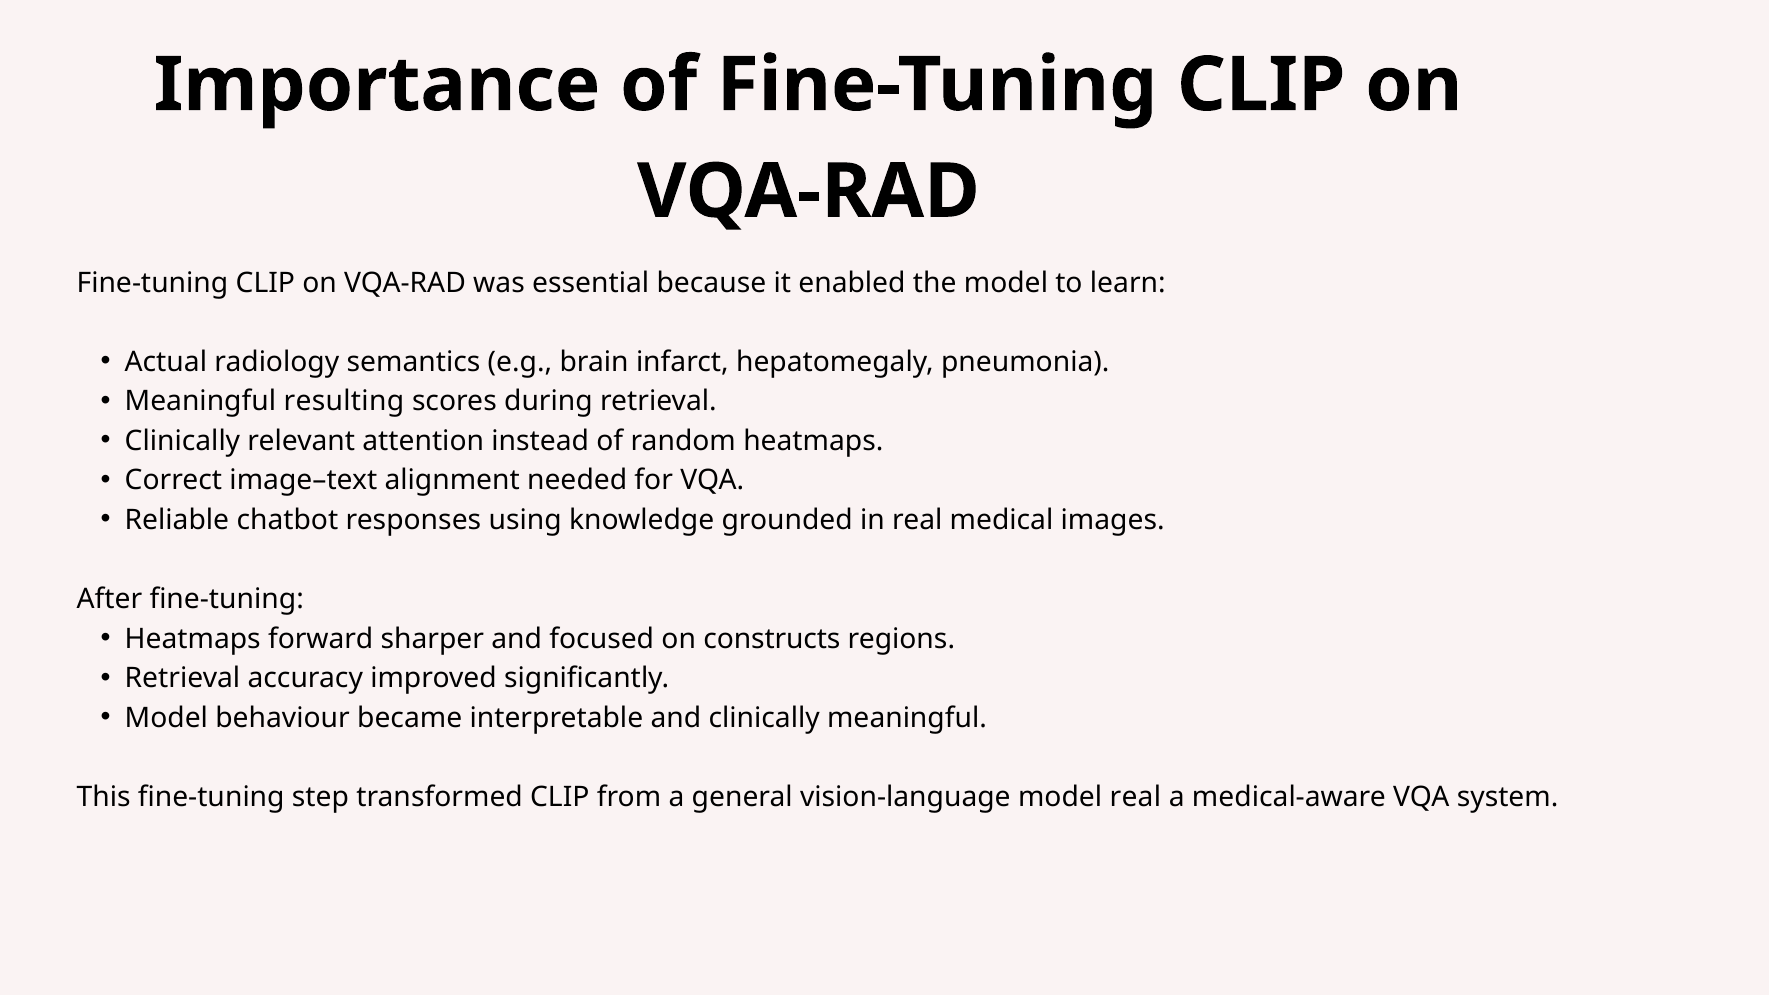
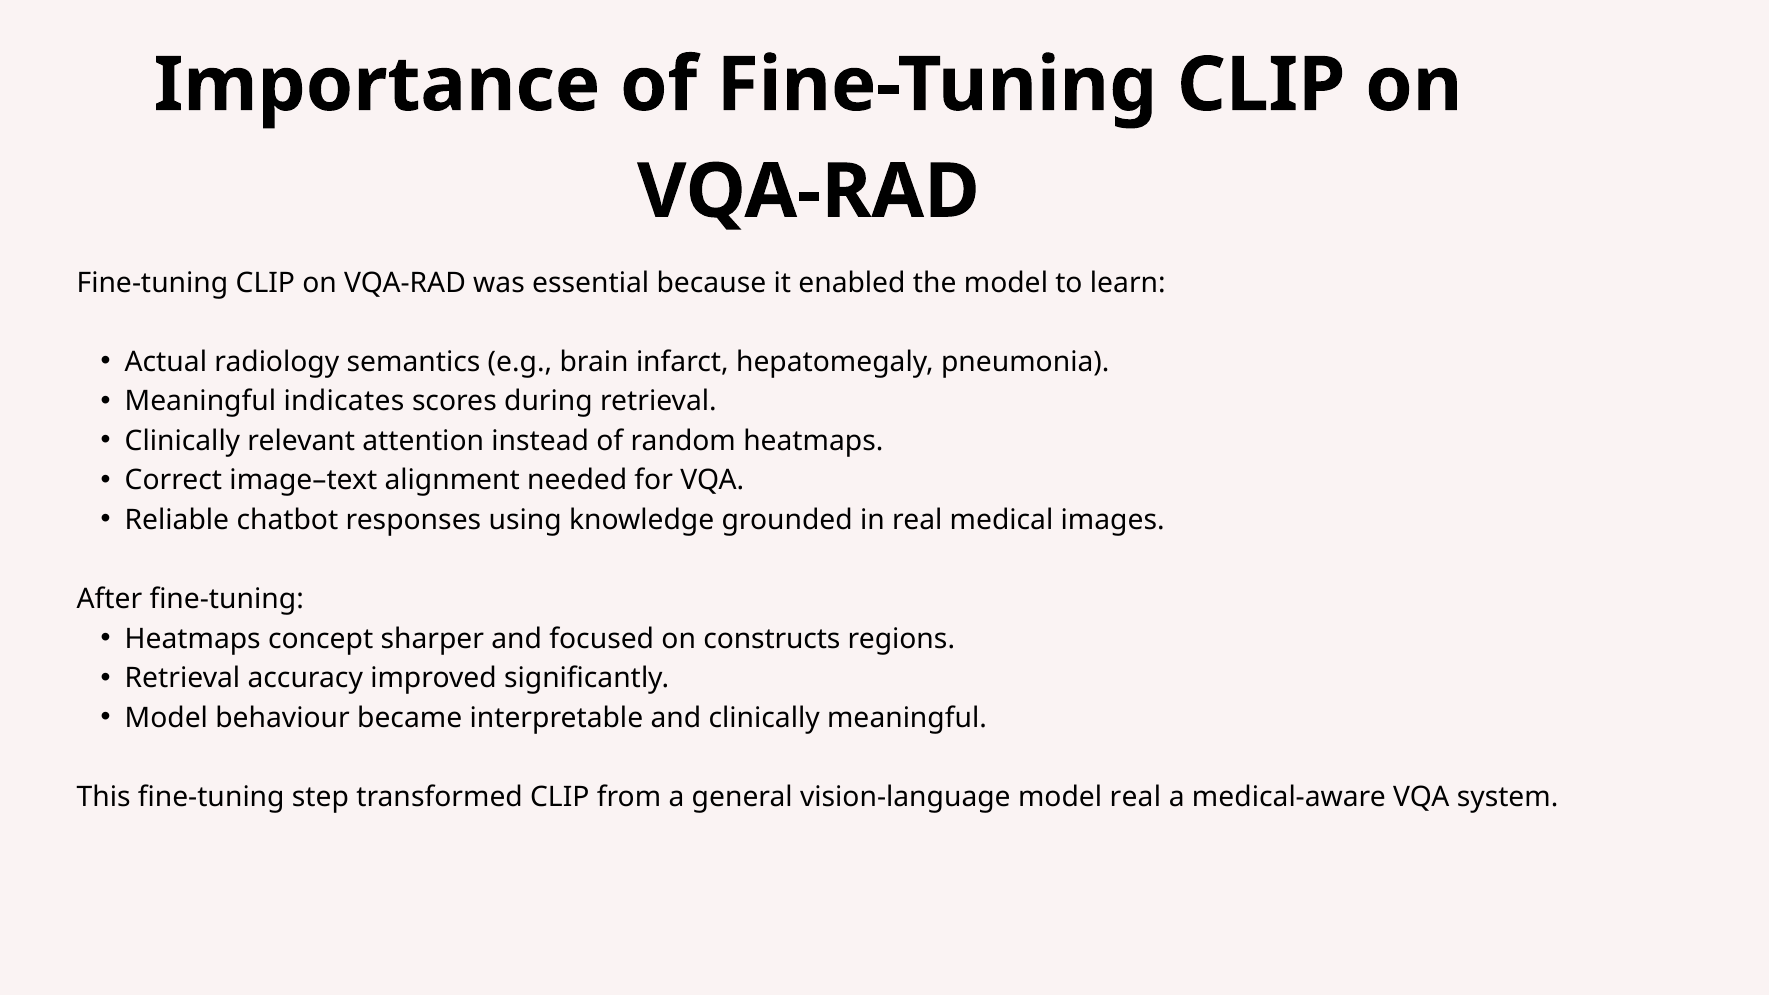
resulting: resulting -> indicates (344, 401)
forward: forward -> concept (321, 639)
